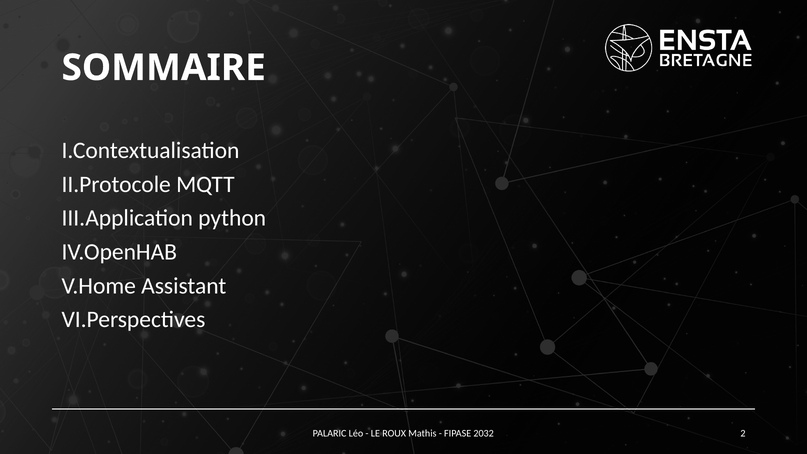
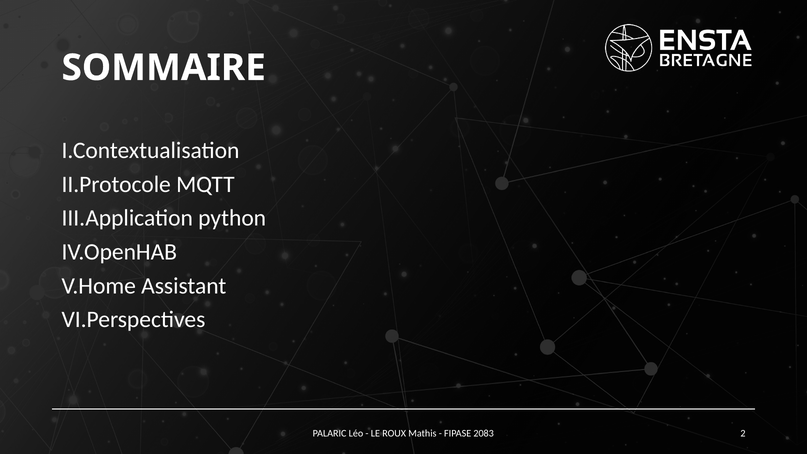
2032: 2032 -> 2083 (484, 433)
